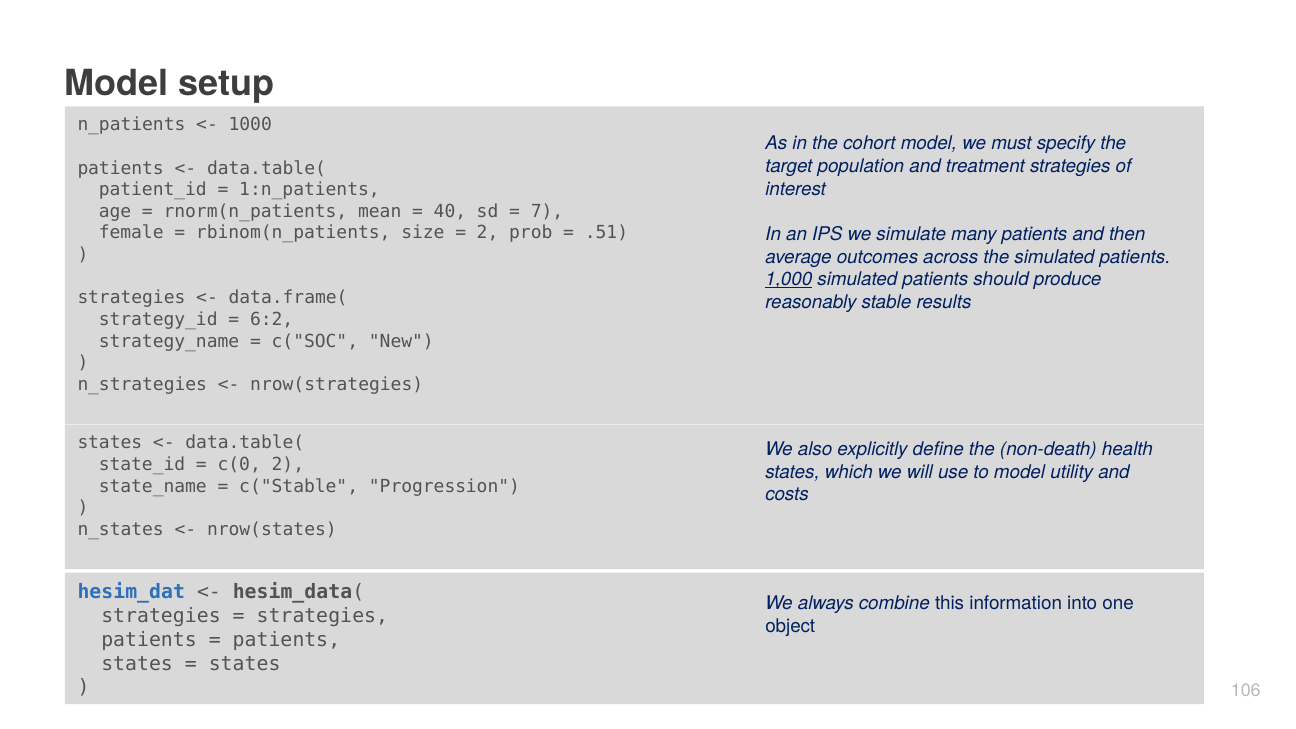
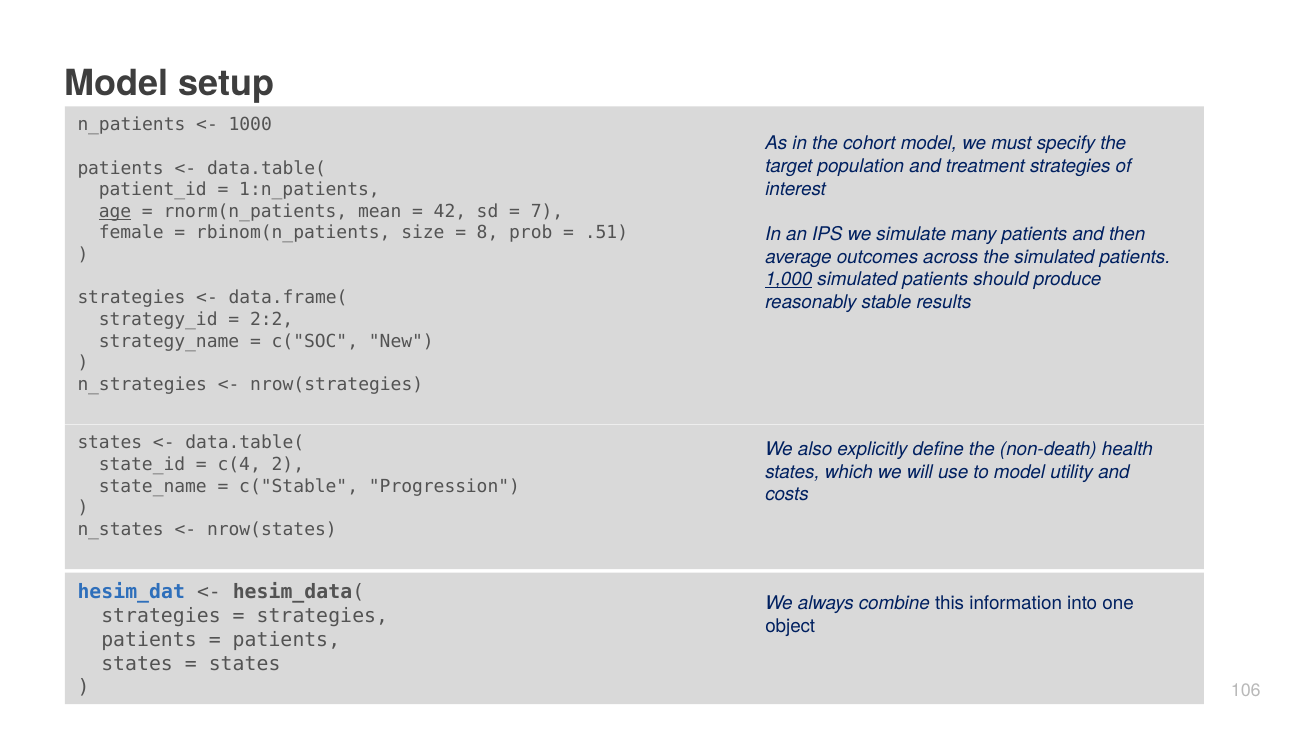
age underline: none -> present (115, 211)
40: 40 -> 42 (450, 211)
2: 2 -> 8 (488, 233)
6:2: 6:2 -> 2:2 (272, 320)
c(0: c(0 -> c(4 (239, 465)
